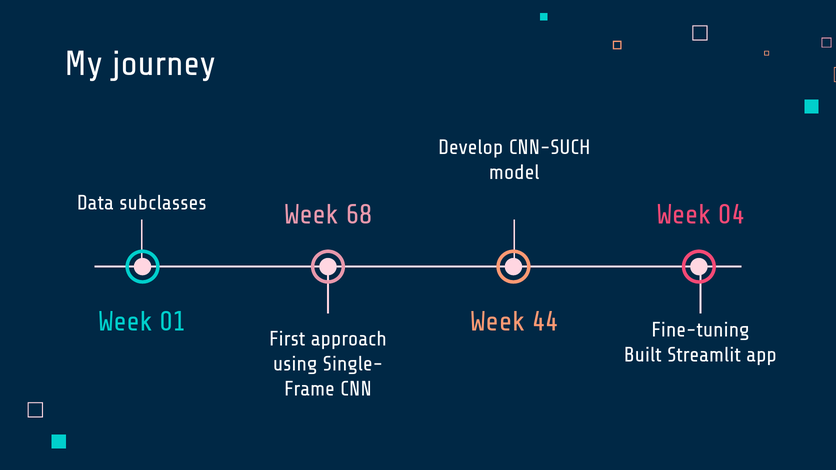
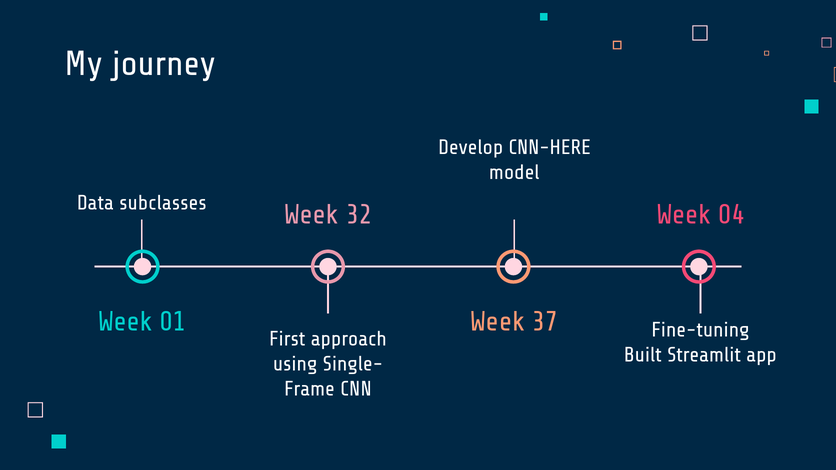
CNN-SUCH: CNN-SUCH -> CNN-HERE (550, 147)
68: 68 -> 32 (359, 215)
44: 44 -> 37 (545, 322)
